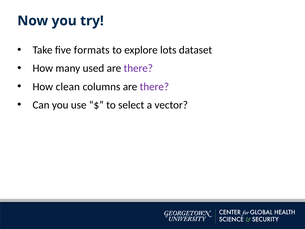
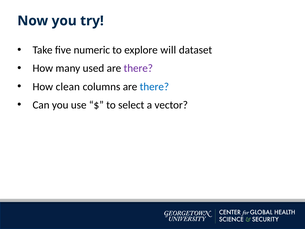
formats: formats -> numeric (92, 50)
lots: lots -> will (168, 50)
there colour: purple -> blue (154, 87)
